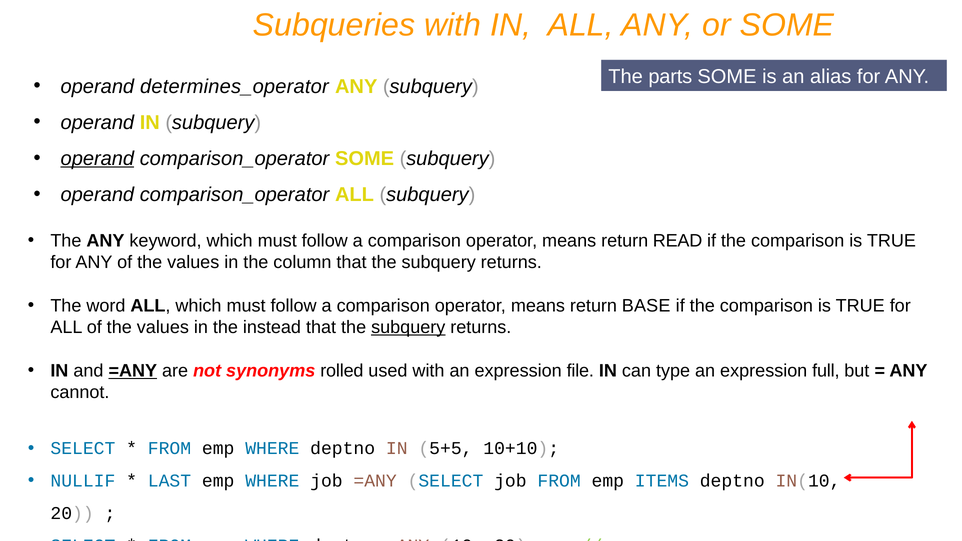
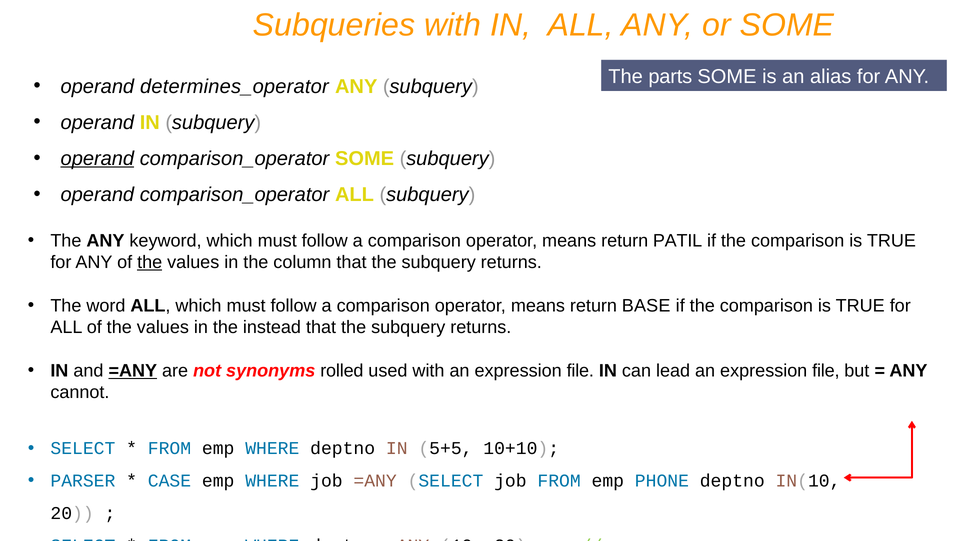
READ: READ -> PATIL (678, 241)
the underline: none -> present (150, 263)
subquery underline: present -> none (408, 327)
type: type -> lead (673, 371)
full: full -> file (826, 371)
NULLIF: NULLIF -> PARSER (83, 481)
LAST: LAST -> CASE (169, 481)
ITEMS: ITEMS -> PHONE (662, 481)
